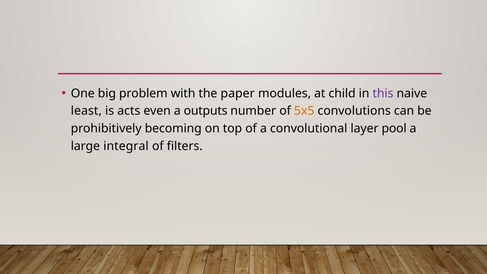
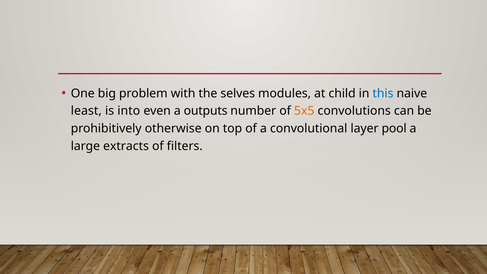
paper: paper -> selves (238, 93)
this colour: purple -> blue (383, 93)
acts: acts -> into (129, 111)
becoming: becoming -> otherwise (173, 128)
integral: integral -> extracts (126, 146)
